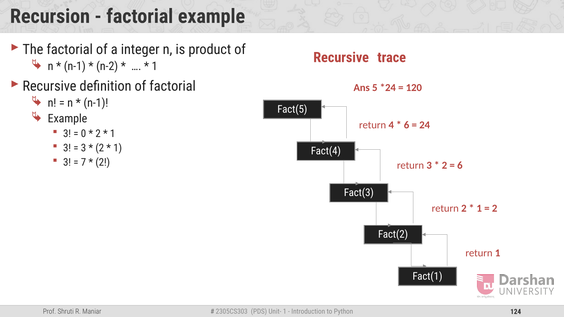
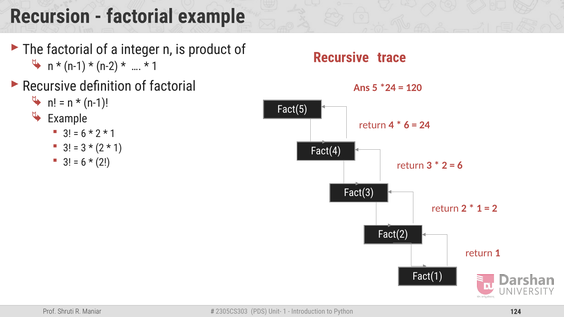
0: 0 -> 6 (83, 134)
7: 7 -> 6 (83, 163)
